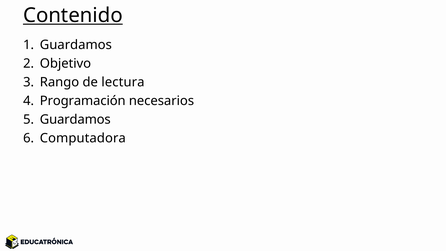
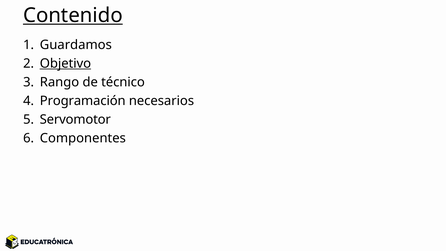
Objetivo underline: none -> present (65, 63)
lectura: lectura -> técnico (123, 82)
Guardamos: Guardamos -> Servomotor (75, 119)
Computadora: Computadora -> Componentes (83, 138)
